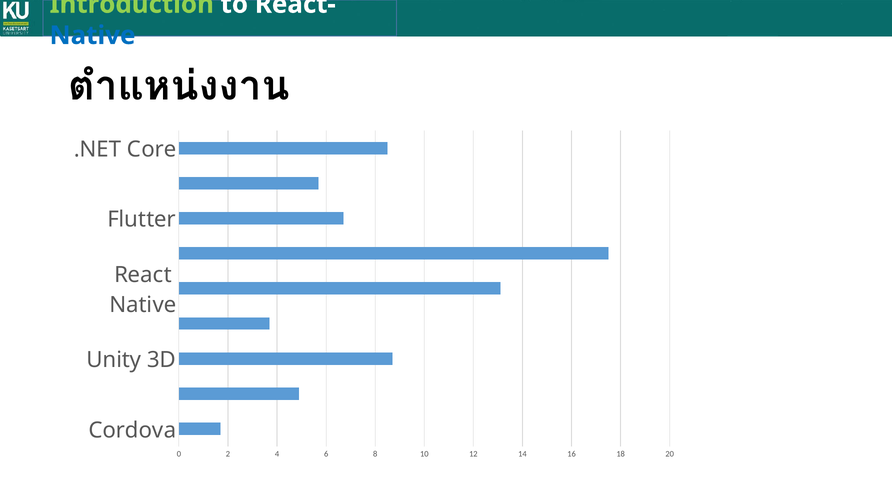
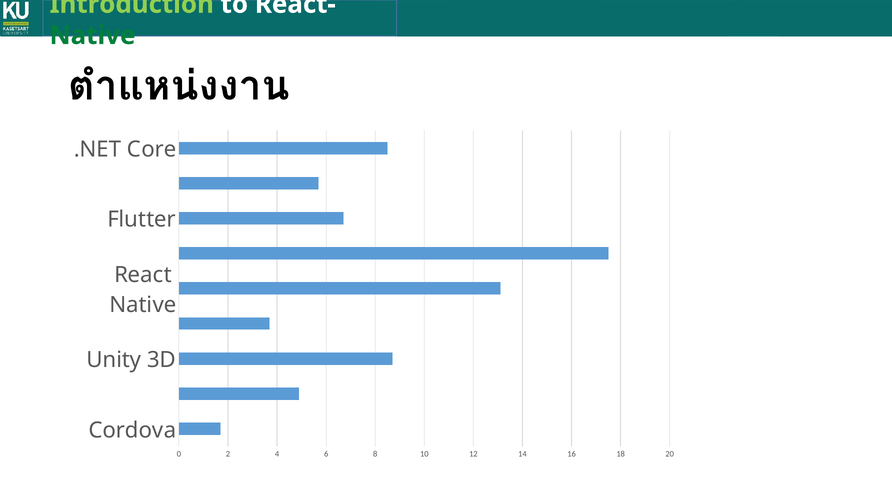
Native colour: blue -> green (92, 35)
